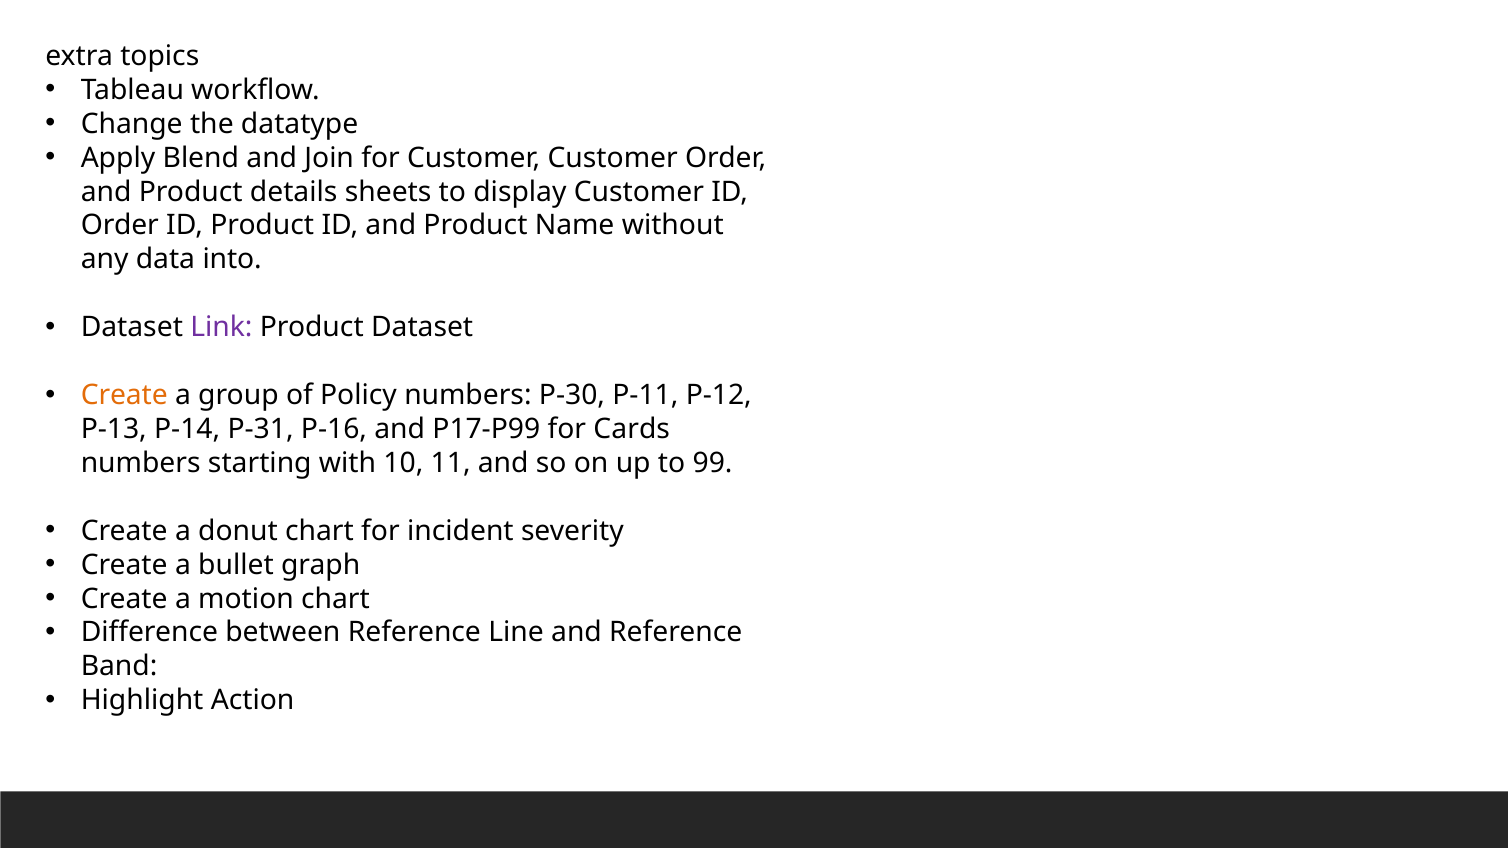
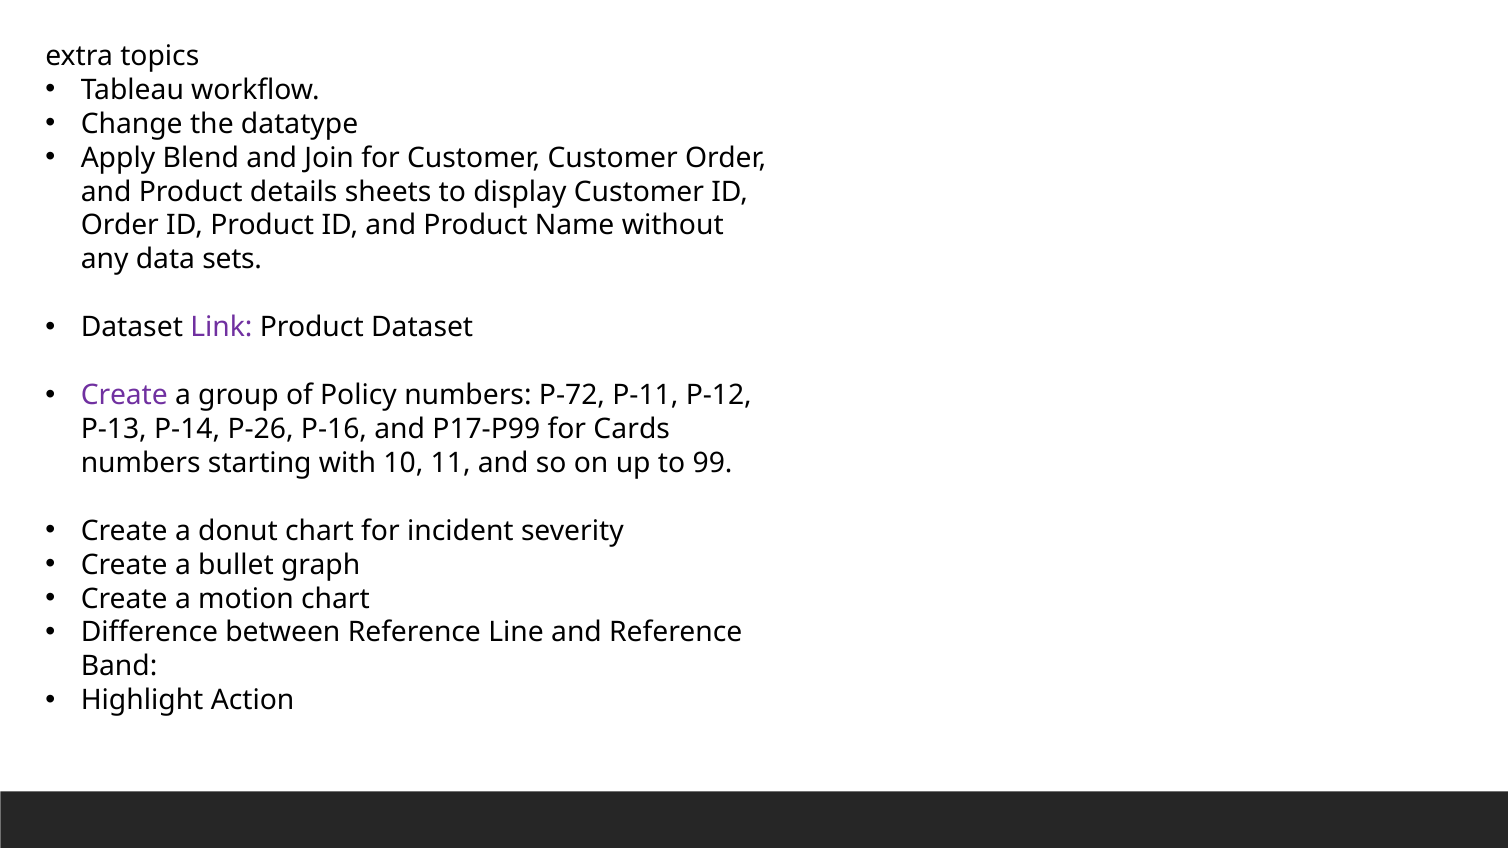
into: into -> sets (232, 260)
Create colour: orange -> purple (124, 395)
P-30: P-30 -> P-72 (572, 395)
P-31: P-31 -> P-26 (261, 429)
